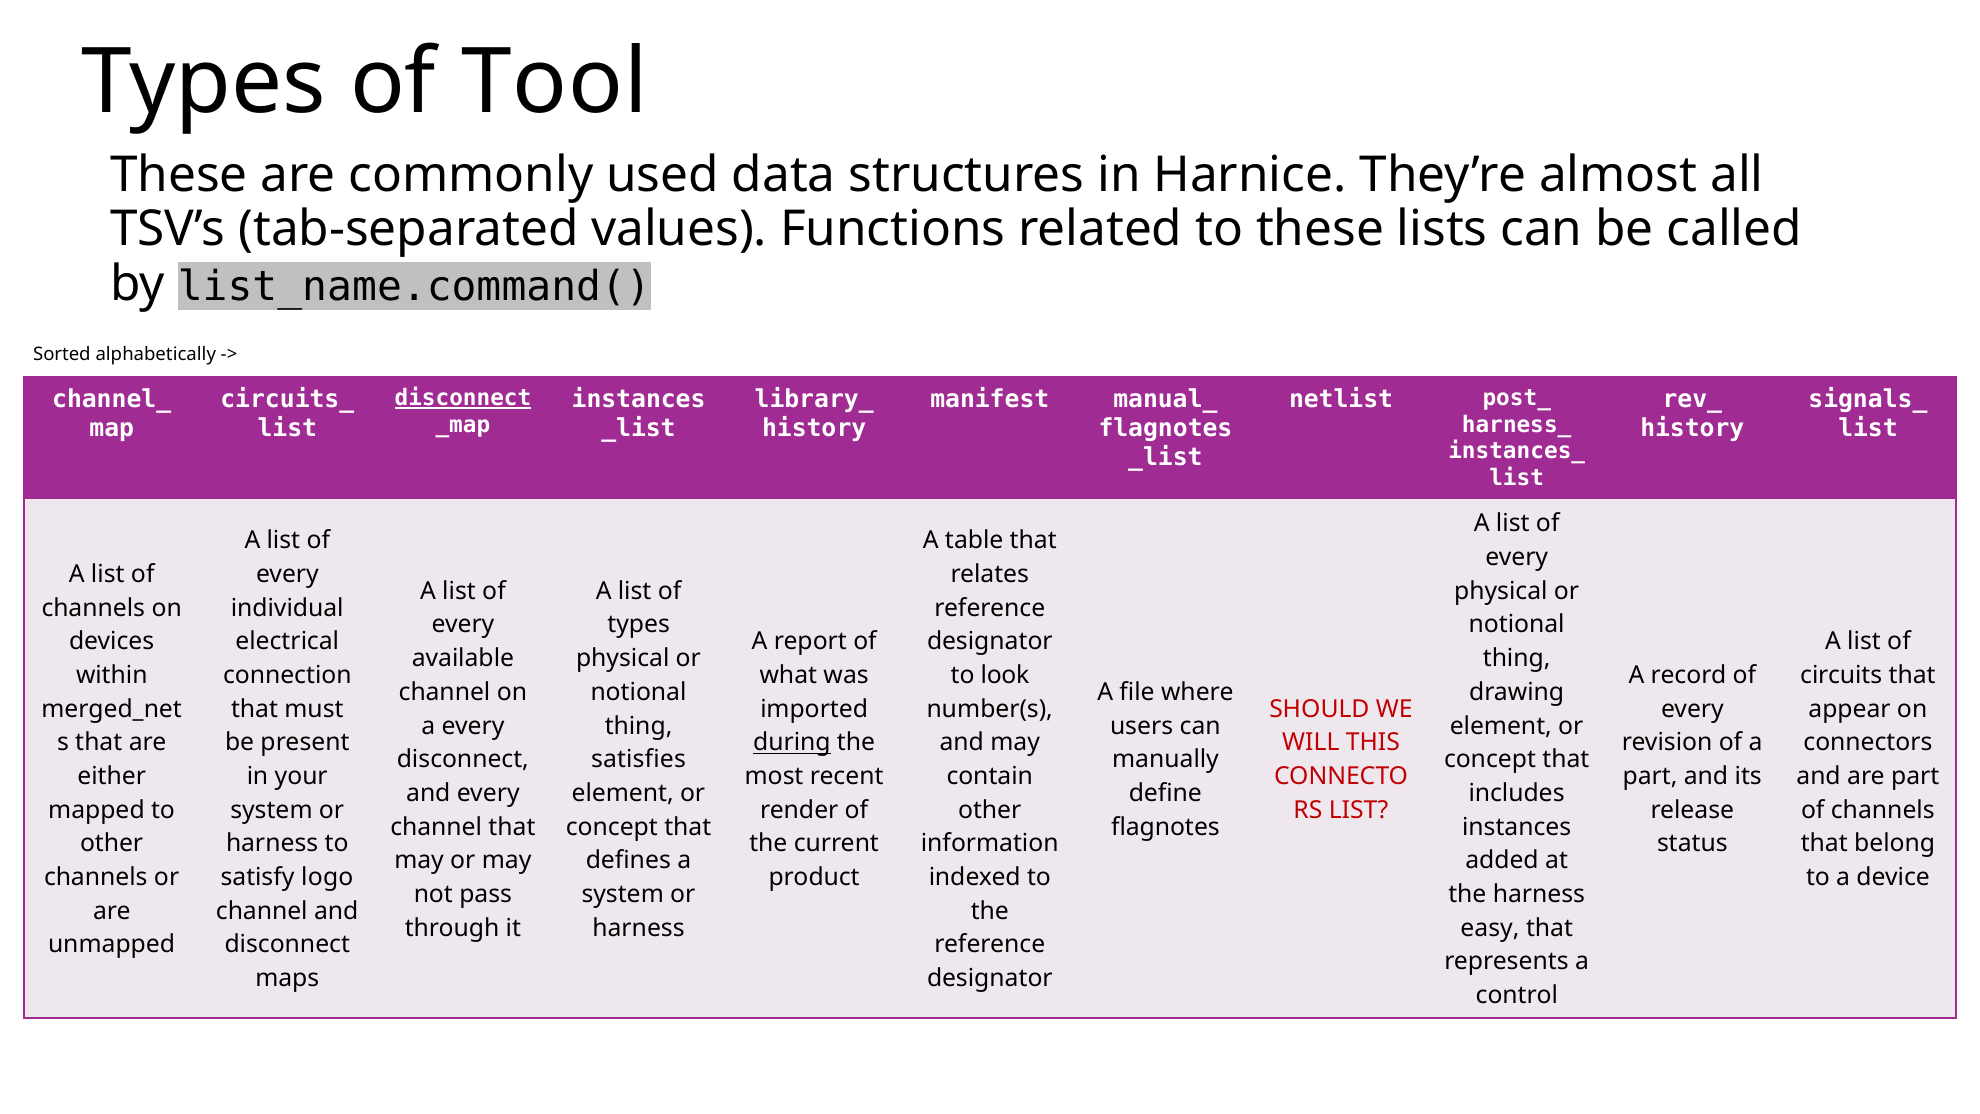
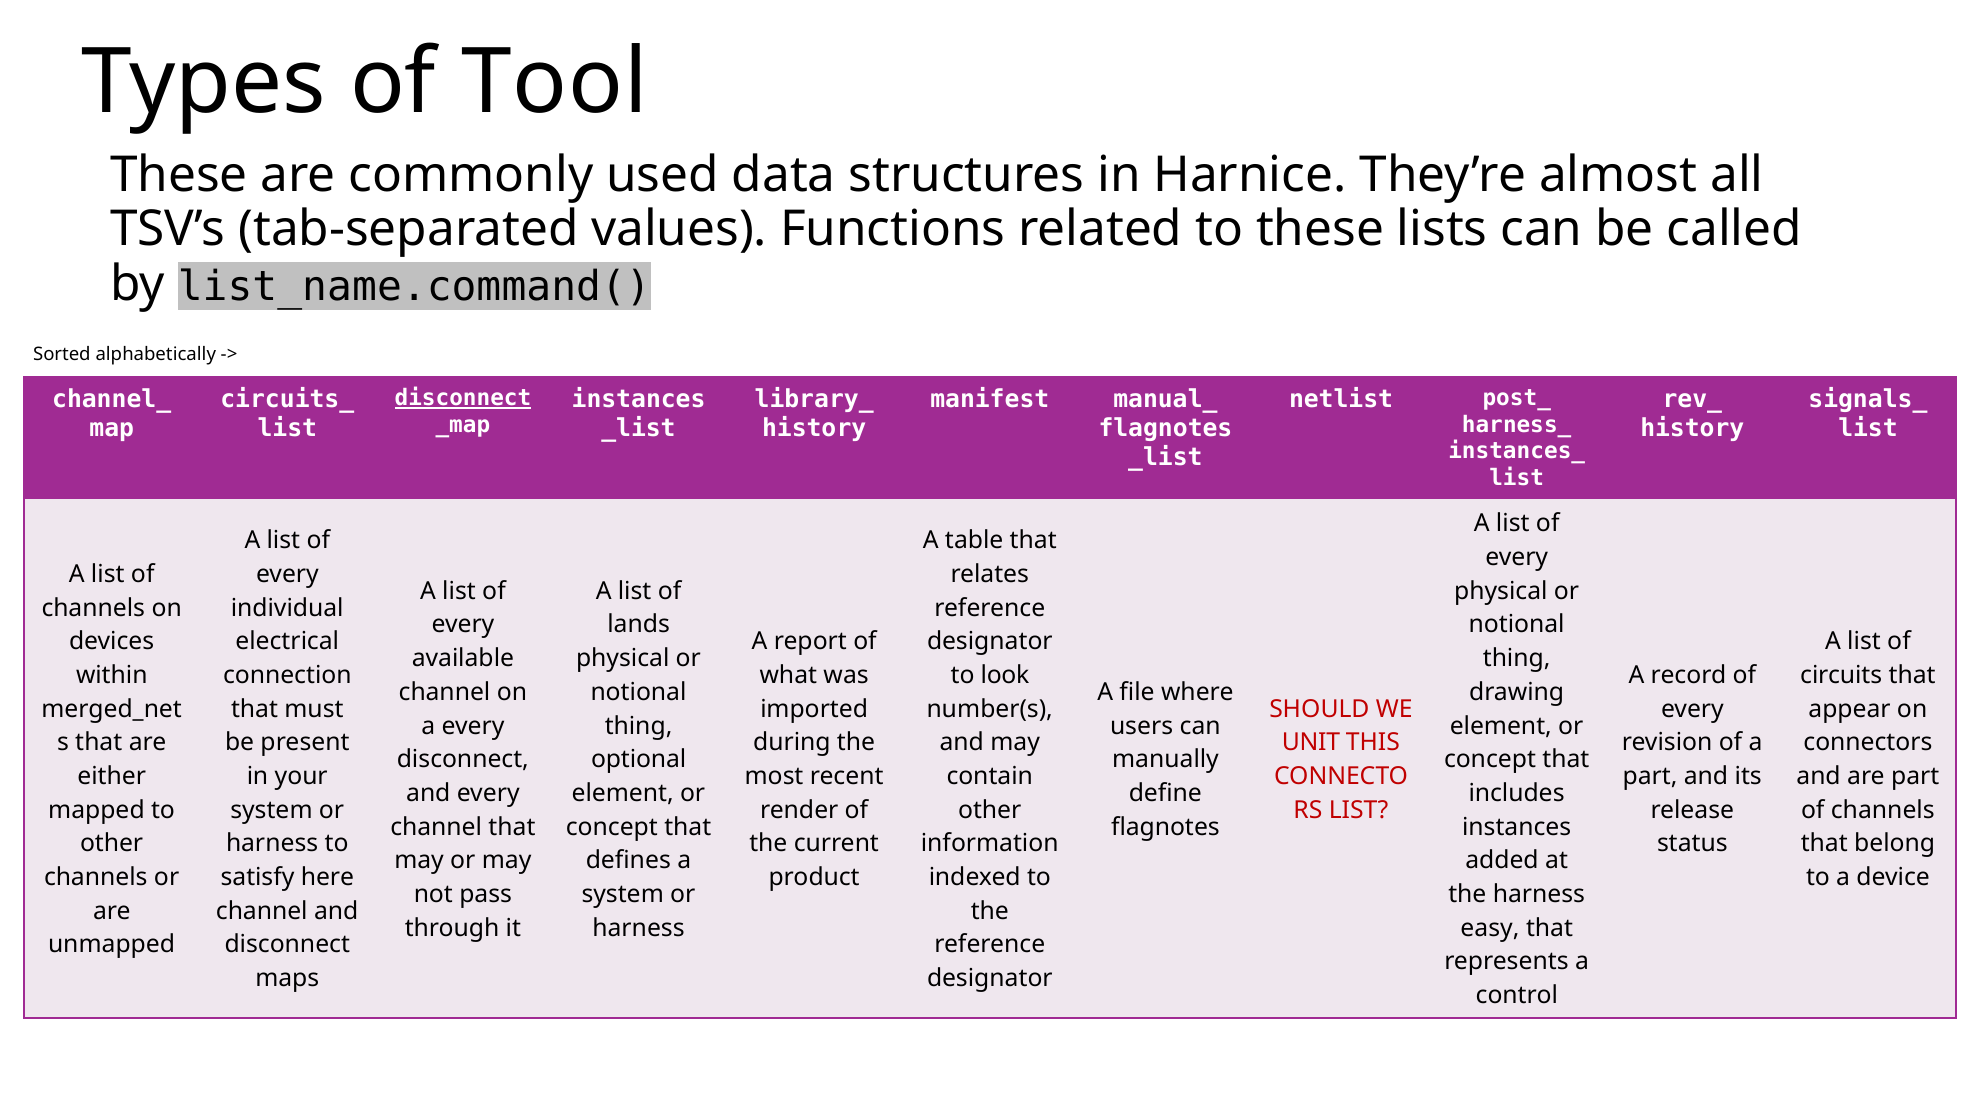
types: types -> lands (639, 625)
during underline: present -> none (792, 743)
WILL: WILL -> UNIT (1311, 743)
satisfies: satisfies -> optional (639, 759)
logo: logo -> here (327, 877)
